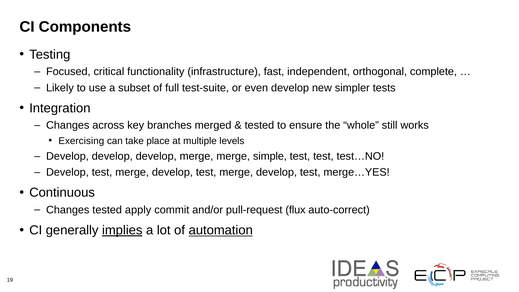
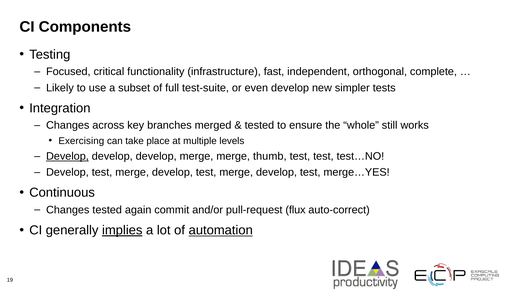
Develop underline: none -> present (67, 156)
simple: simple -> thumb (270, 156)
apply: apply -> again (138, 210)
